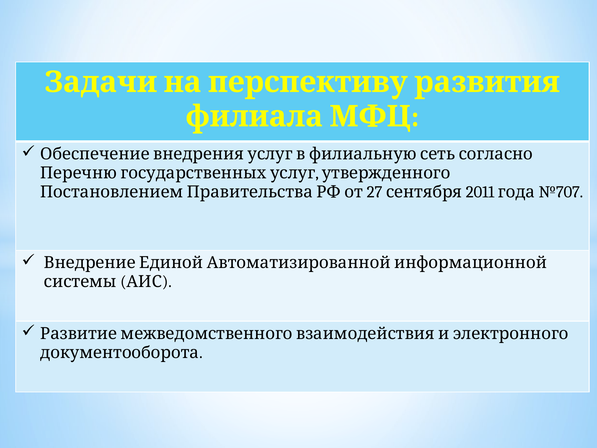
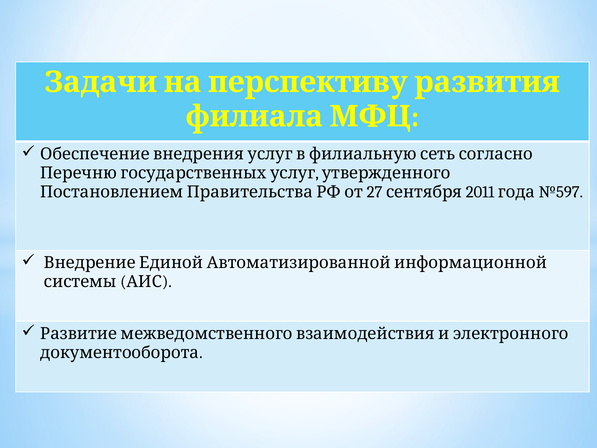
№707: №707 -> №597 (561, 192)
